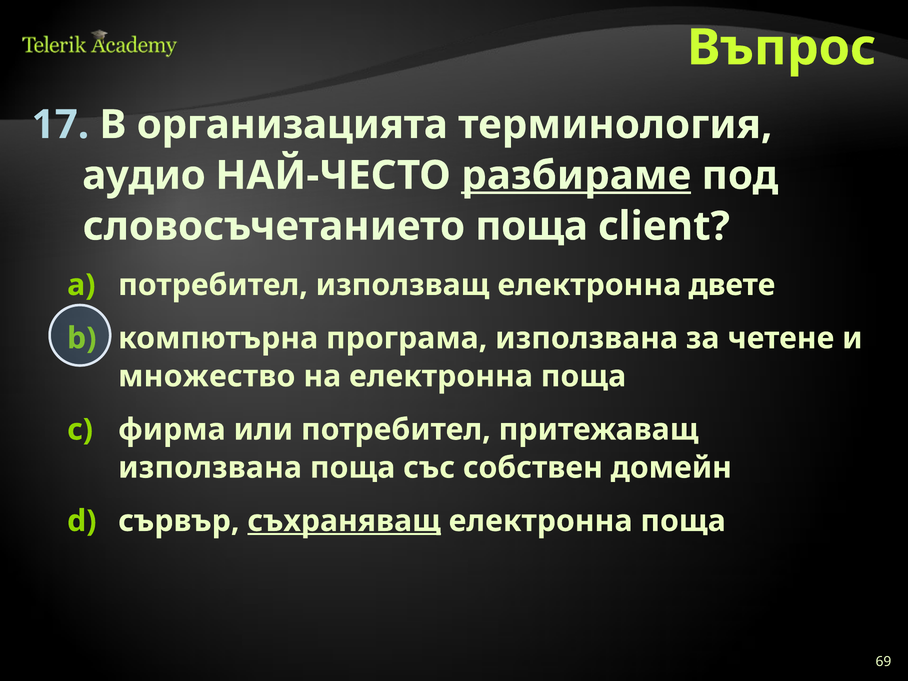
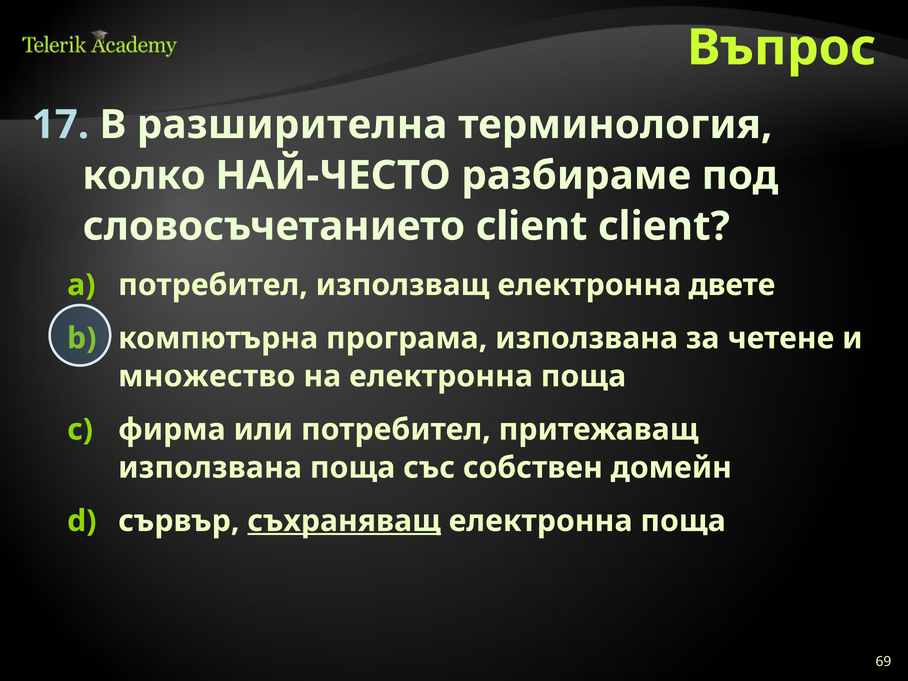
организацията: организацията -> разширителна (292, 125)
аудио: аудио -> колко (144, 176)
разбираме underline: present -> none (576, 176)
словосъчетанието поща: поща -> client (532, 226)
